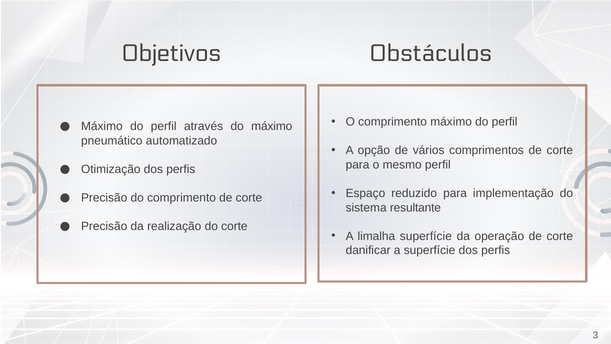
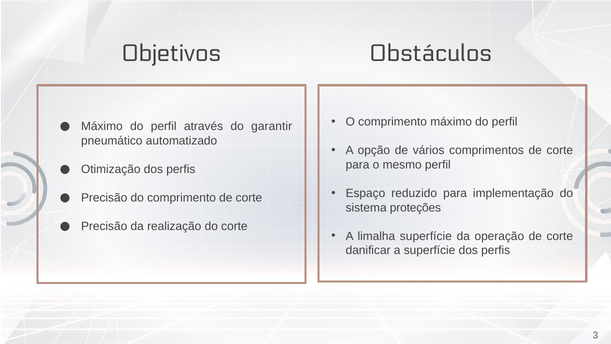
do máximo: máximo -> garantir (272, 126)
resultante: resultante -> proteções (415, 207)
